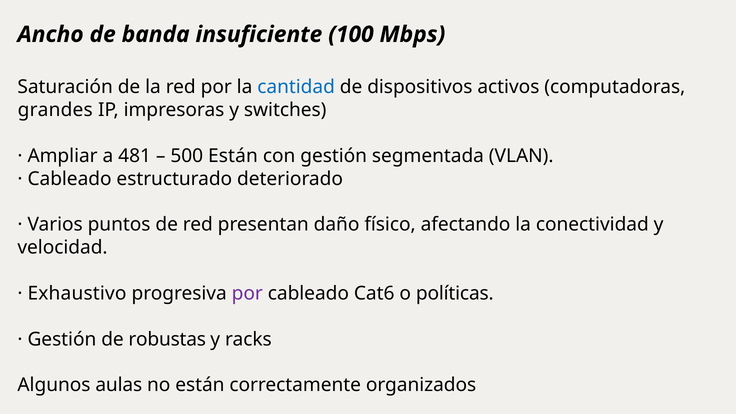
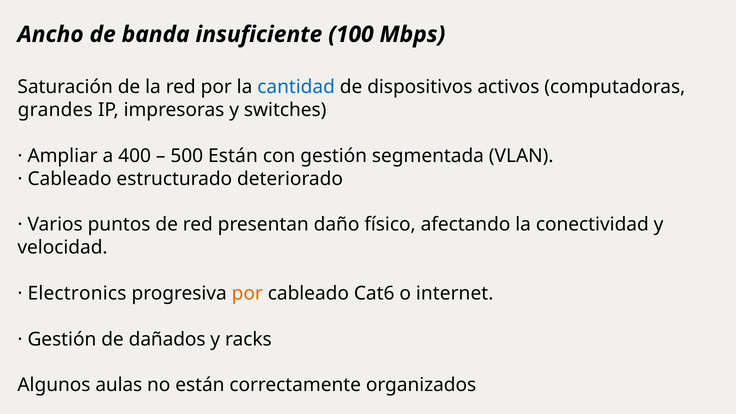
481: 481 -> 400 (135, 156)
Exhaustivo: Exhaustivo -> Electronics (77, 293)
por colour: purple -> orange (247, 293)
políticas: políticas -> internet (455, 293)
robustas: robustas -> dañados (167, 339)
